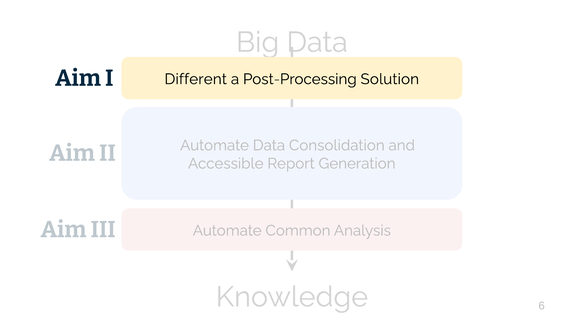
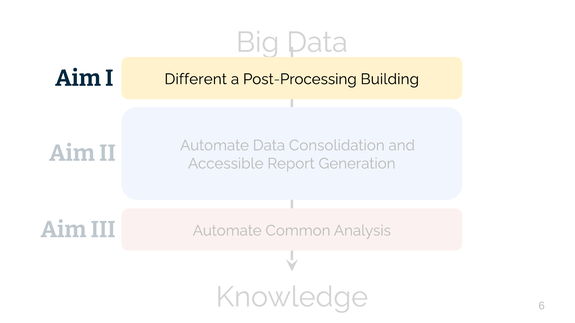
Solution: Solution -> Building (390, 79)
